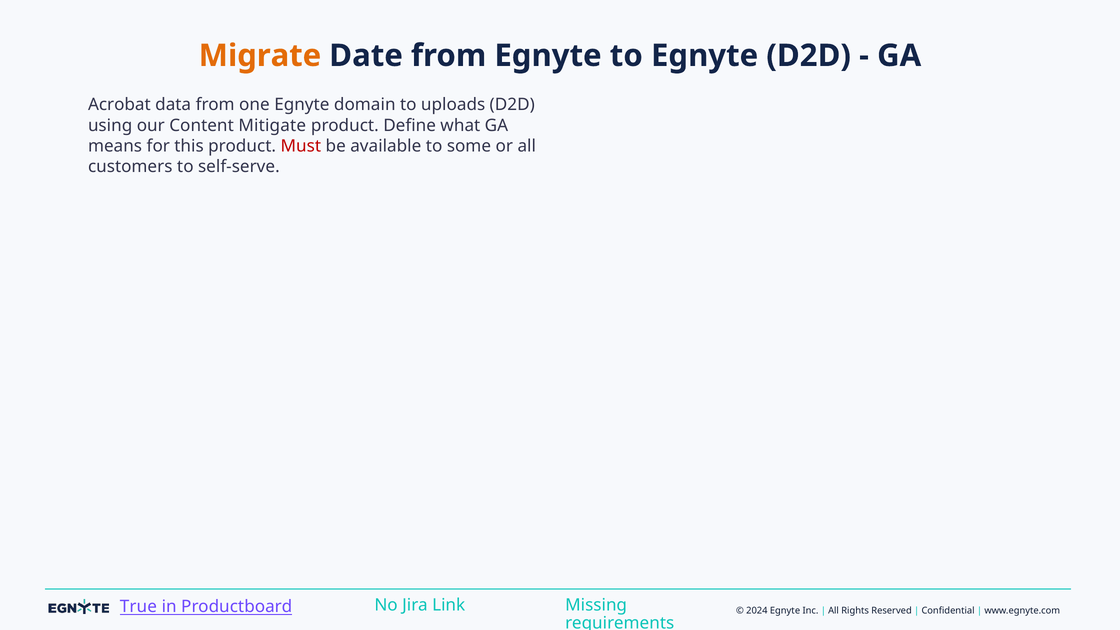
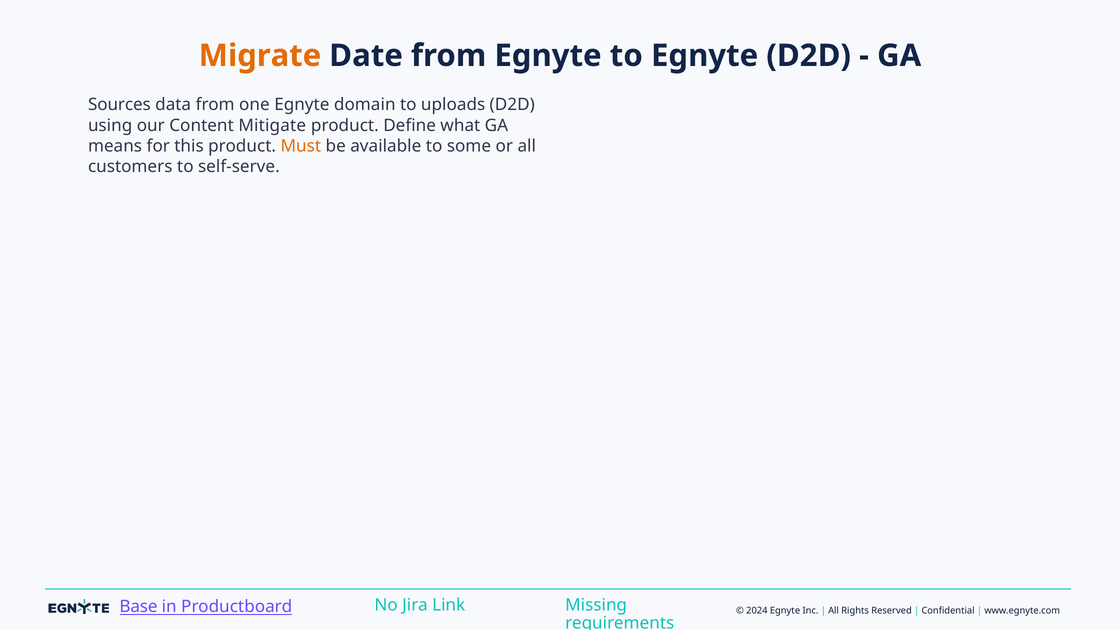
Acrobat: Acrobat -> Sources (119, 105)
Must colour: red -> orange (301, 146)
True: True -> Base (139, 607)
